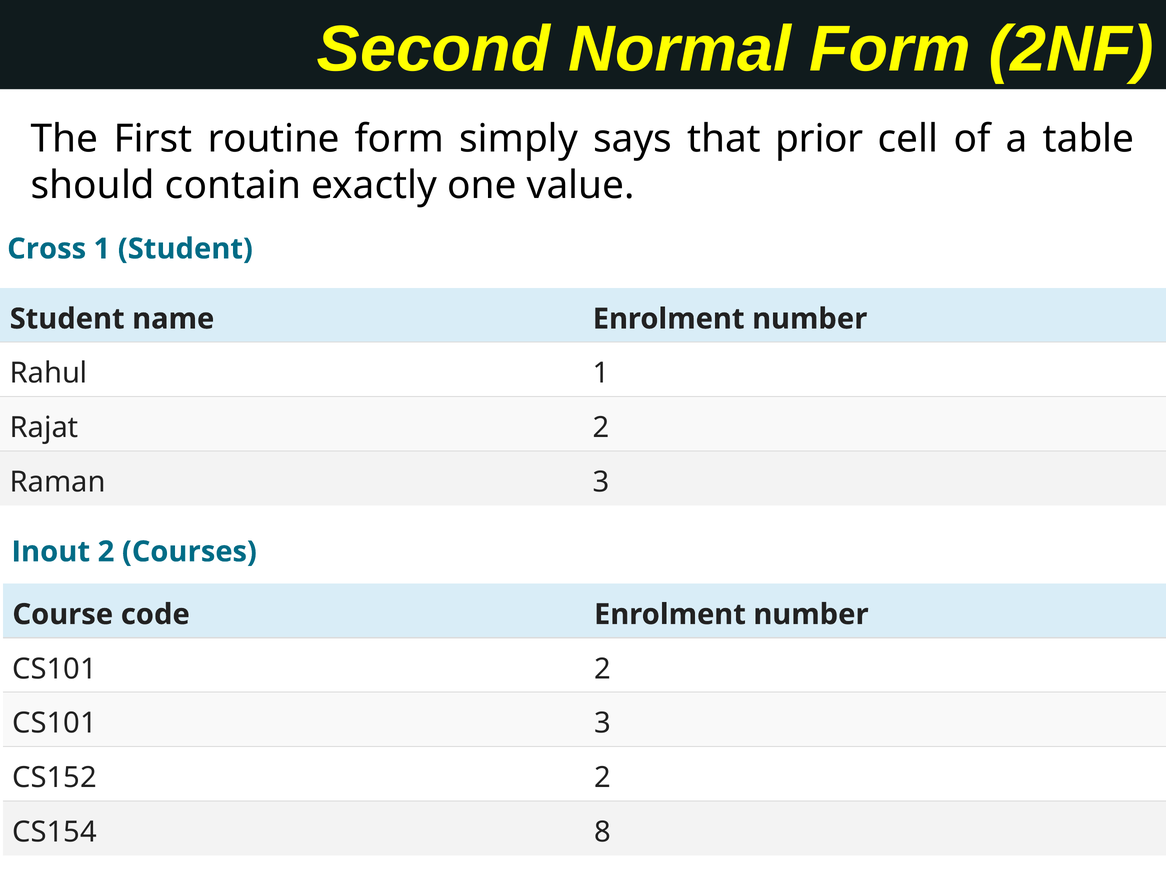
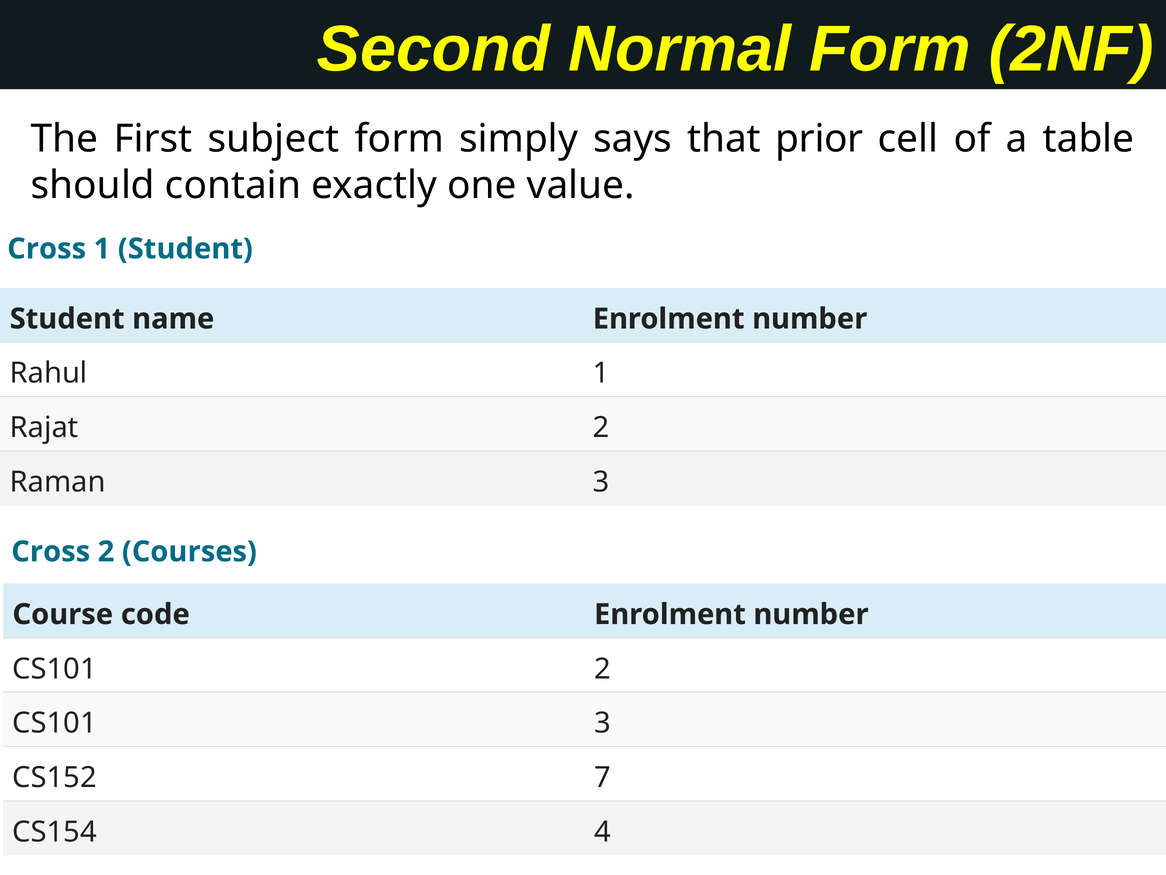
routine: routine -> subject (274, 139)
Inout: Inout -> Cross (51, 551)
CS152 2: 2 -> 7 (602, 777)
8: 8 -> 4 (602, 832)
